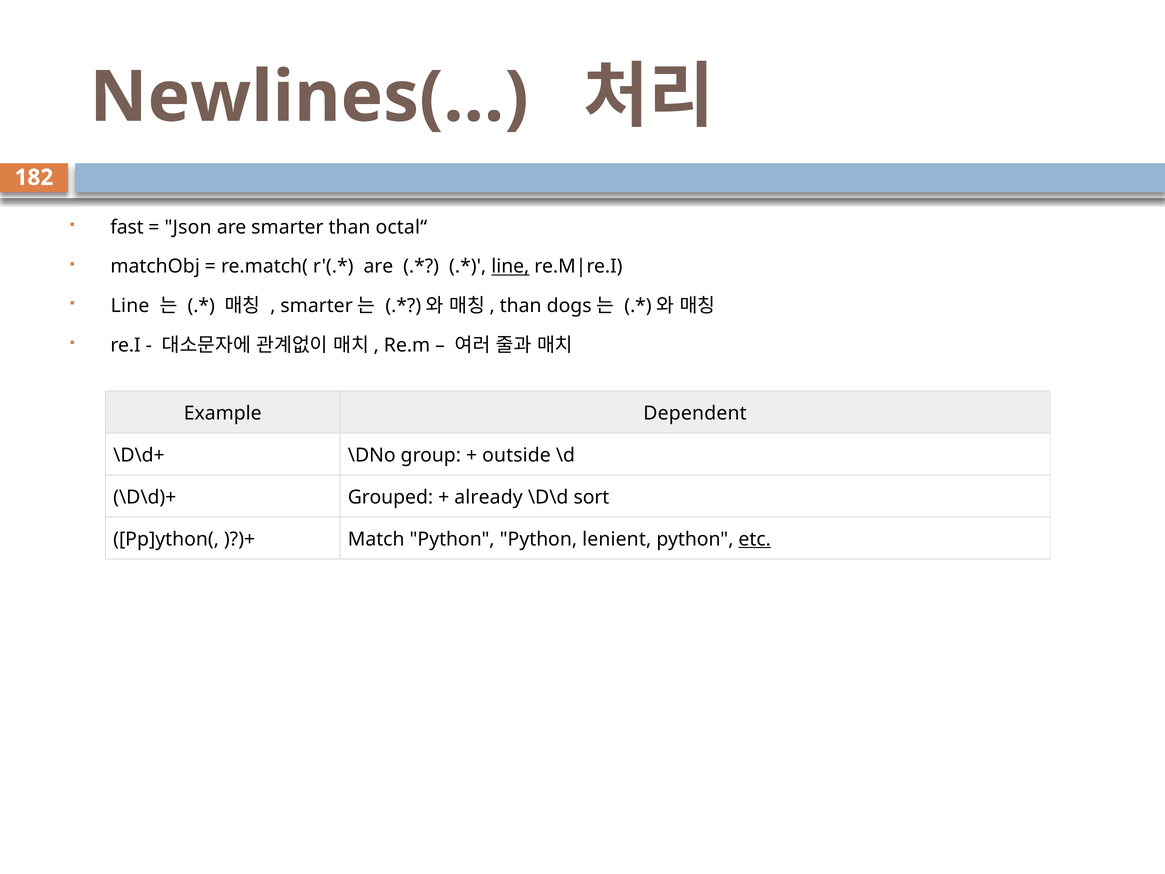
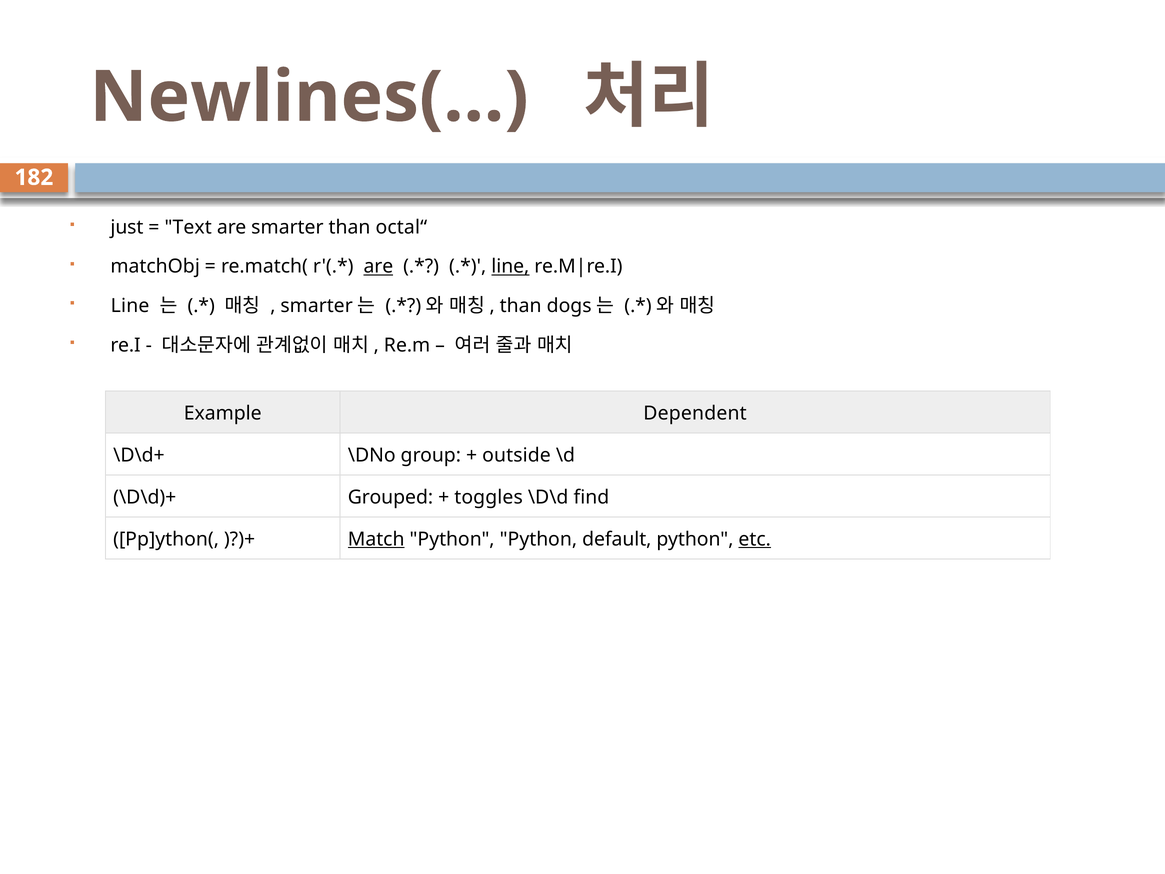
fast: fast -> just (127, 227)
Json: Json -> Text (188, 227)
are underline: none -> present (378, 267)
already: already -> toggles (489, 497)
sort: sort -> find (591, 497)
Match underline: none -> present (376, 539)
lenient: lenient -> default (617, 539)
